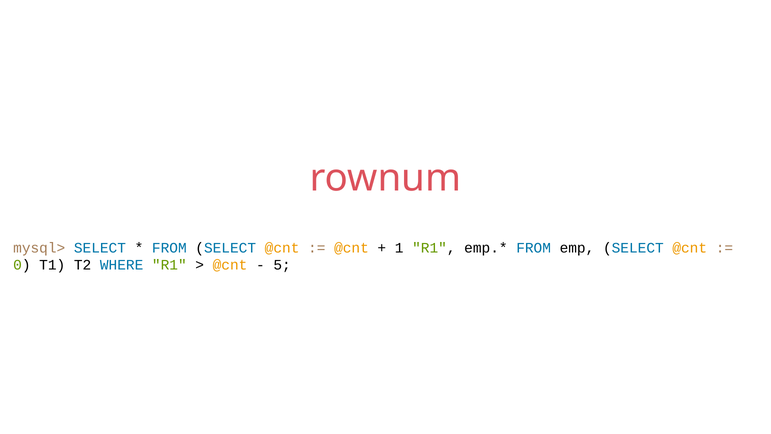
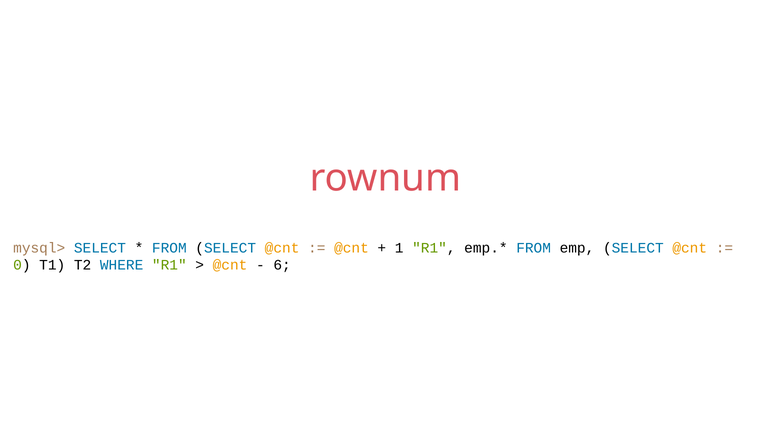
5: 5 -> 6 (282, 265)
